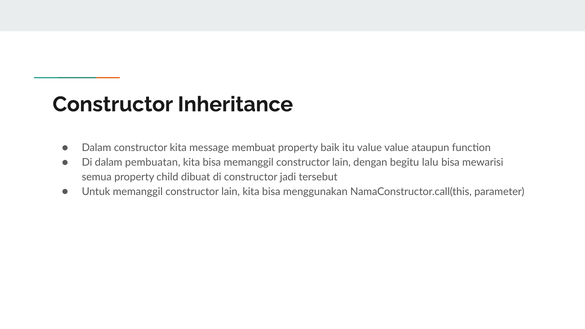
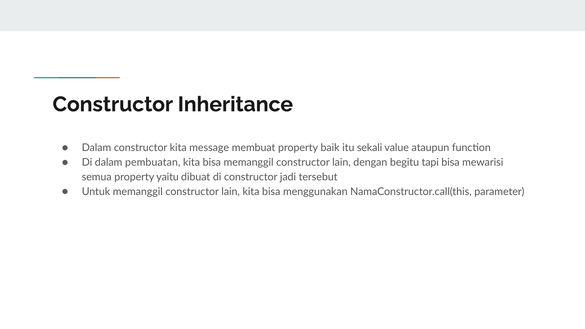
itu value: value -> sekali (370, 148)
lalu: lalu -> tapi (430, 162)
child: child -> yaitu (167, 177)
